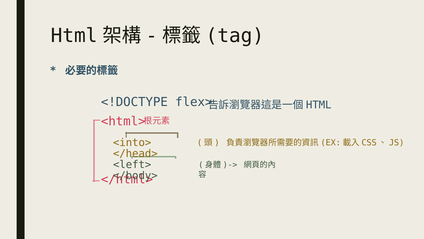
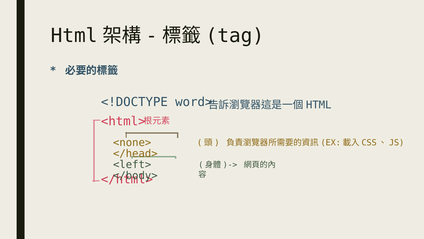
flex>: flex> -> word> (194, 102)
<into>: <into> -> <none> (132, 142)
